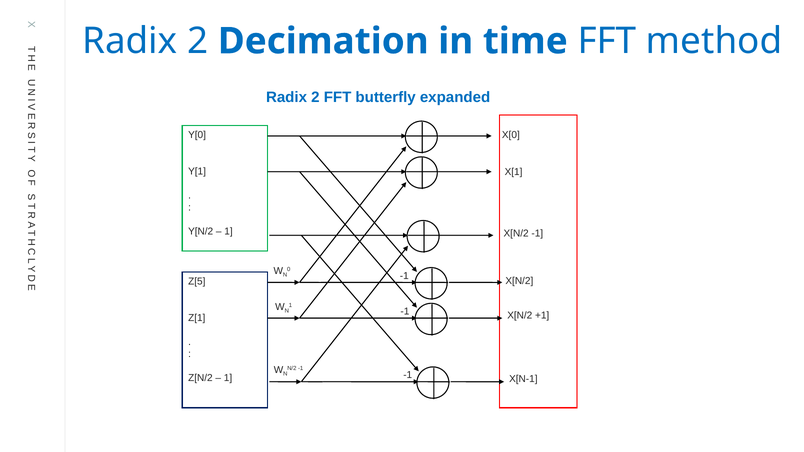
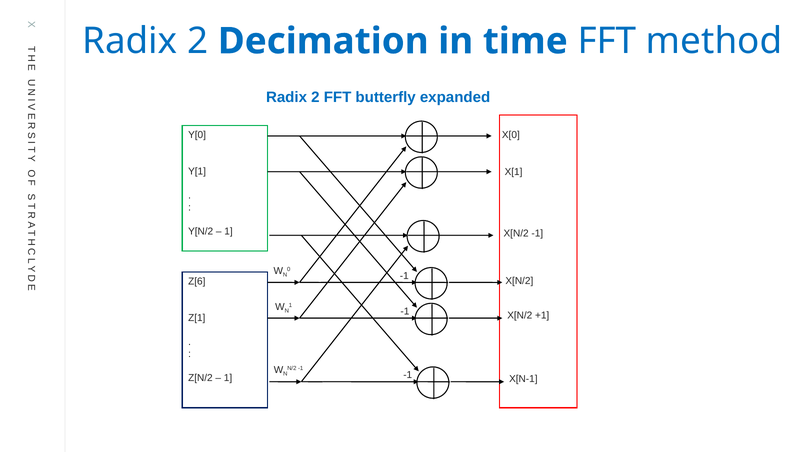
Z[5: Z[5 -> Z[6 (197, 282)
